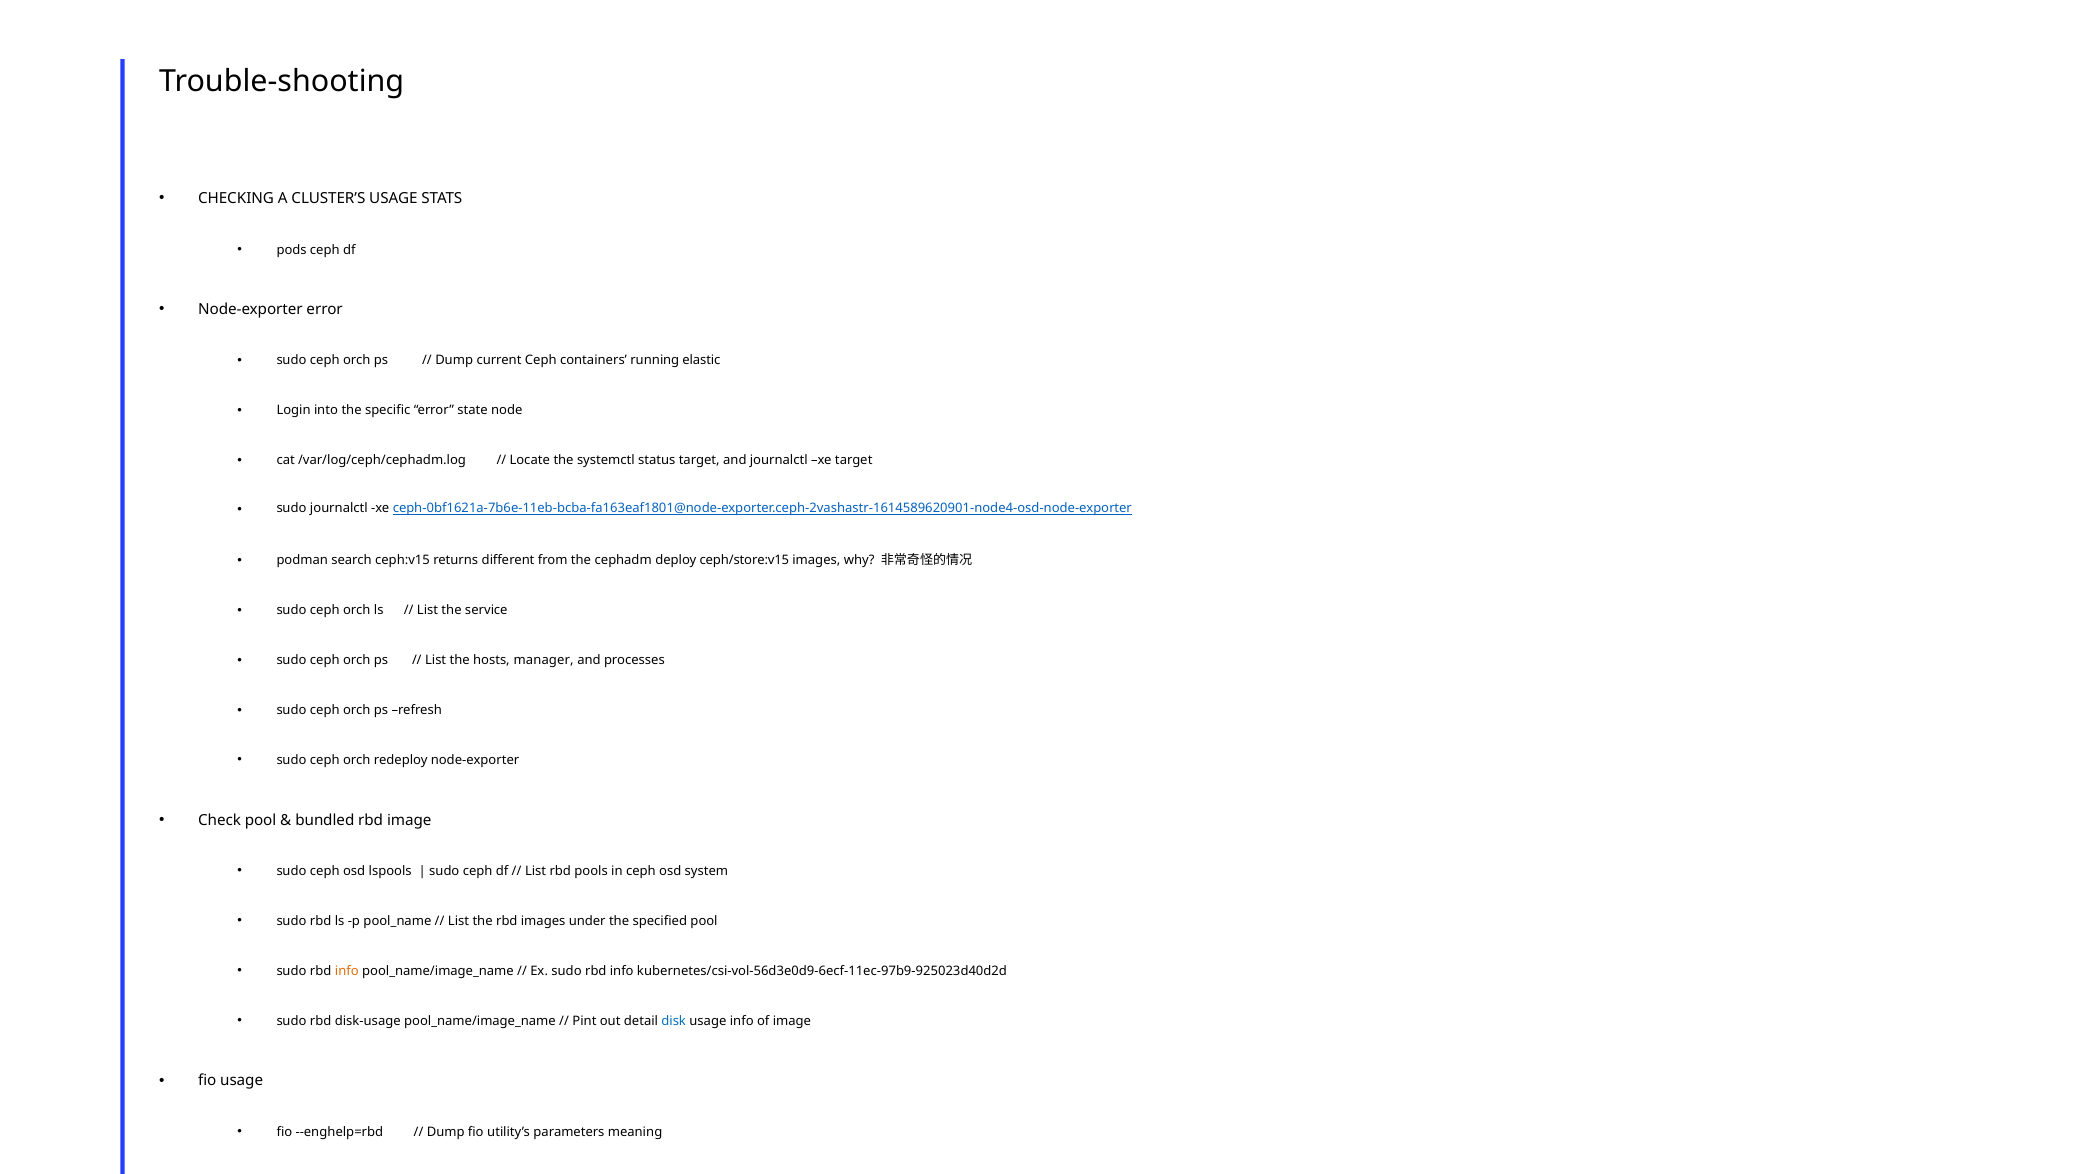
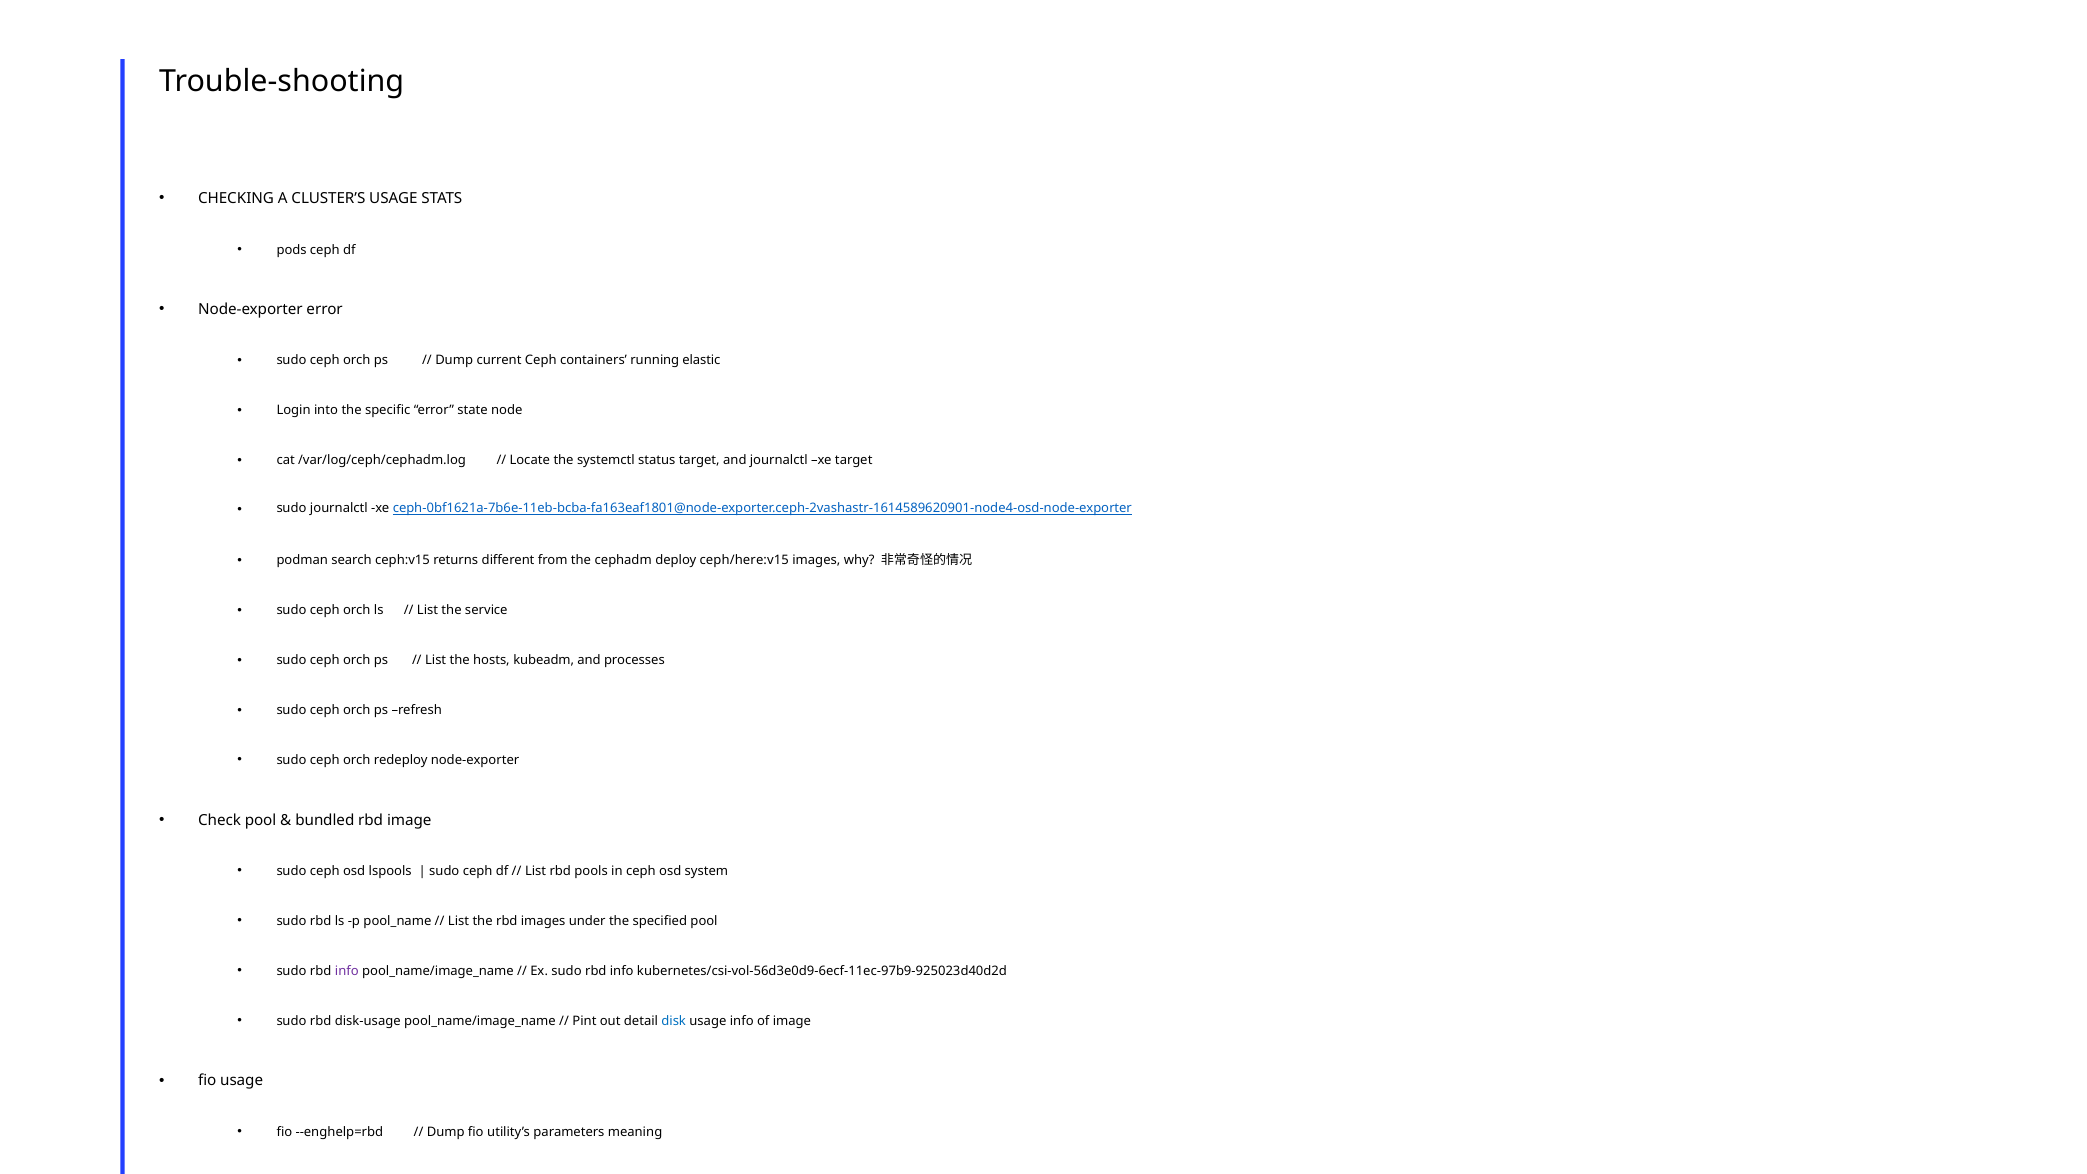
ceph/store:v15: ceph/store:v15 -> ceph/here:v15 (744, 560)
manager: manager -> kubeadm (544, 660)
info colour: orange -> purple (347, 971)
